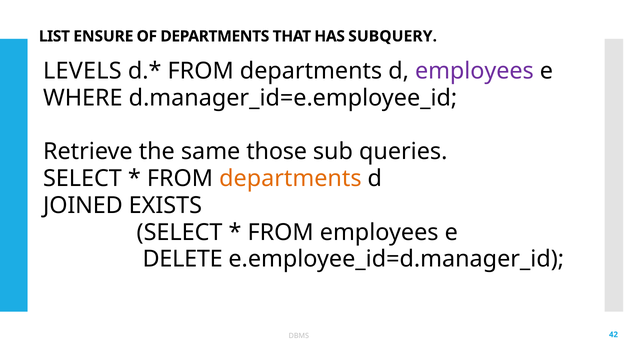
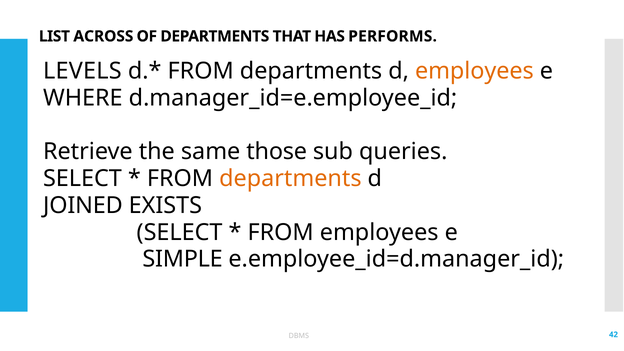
ENSURE: ENSURE -> ACROSS (103, 36)
SUBQUERY: SUBQUERY -> PERFORMS (393, 36)
employees colour: purple -> orange (474, 71)
DELETE: DELETE -> SIMPLE (183, 259)
